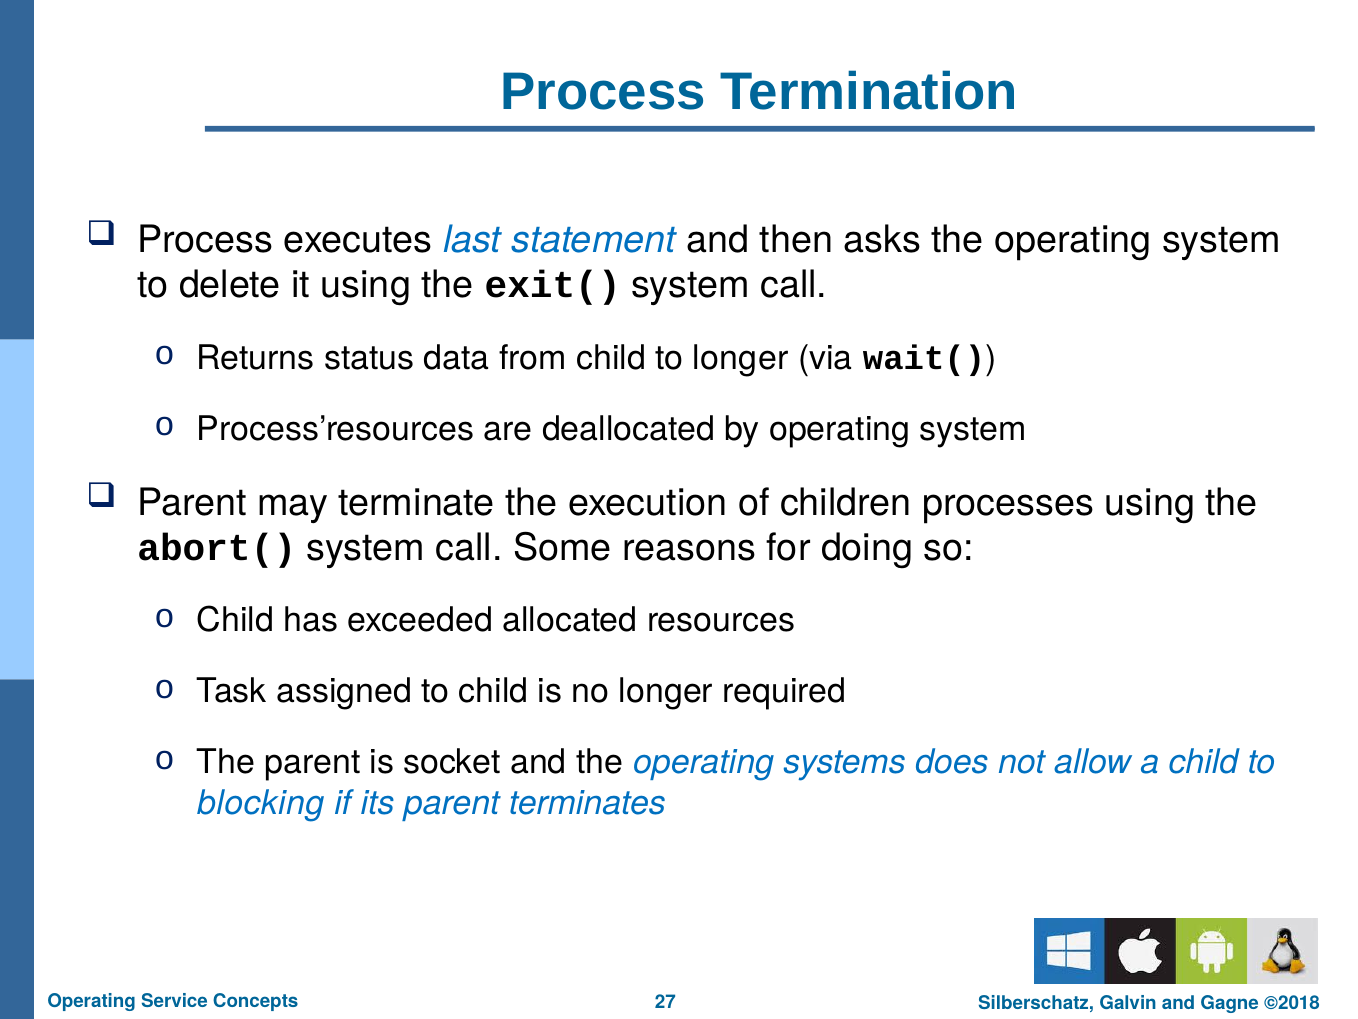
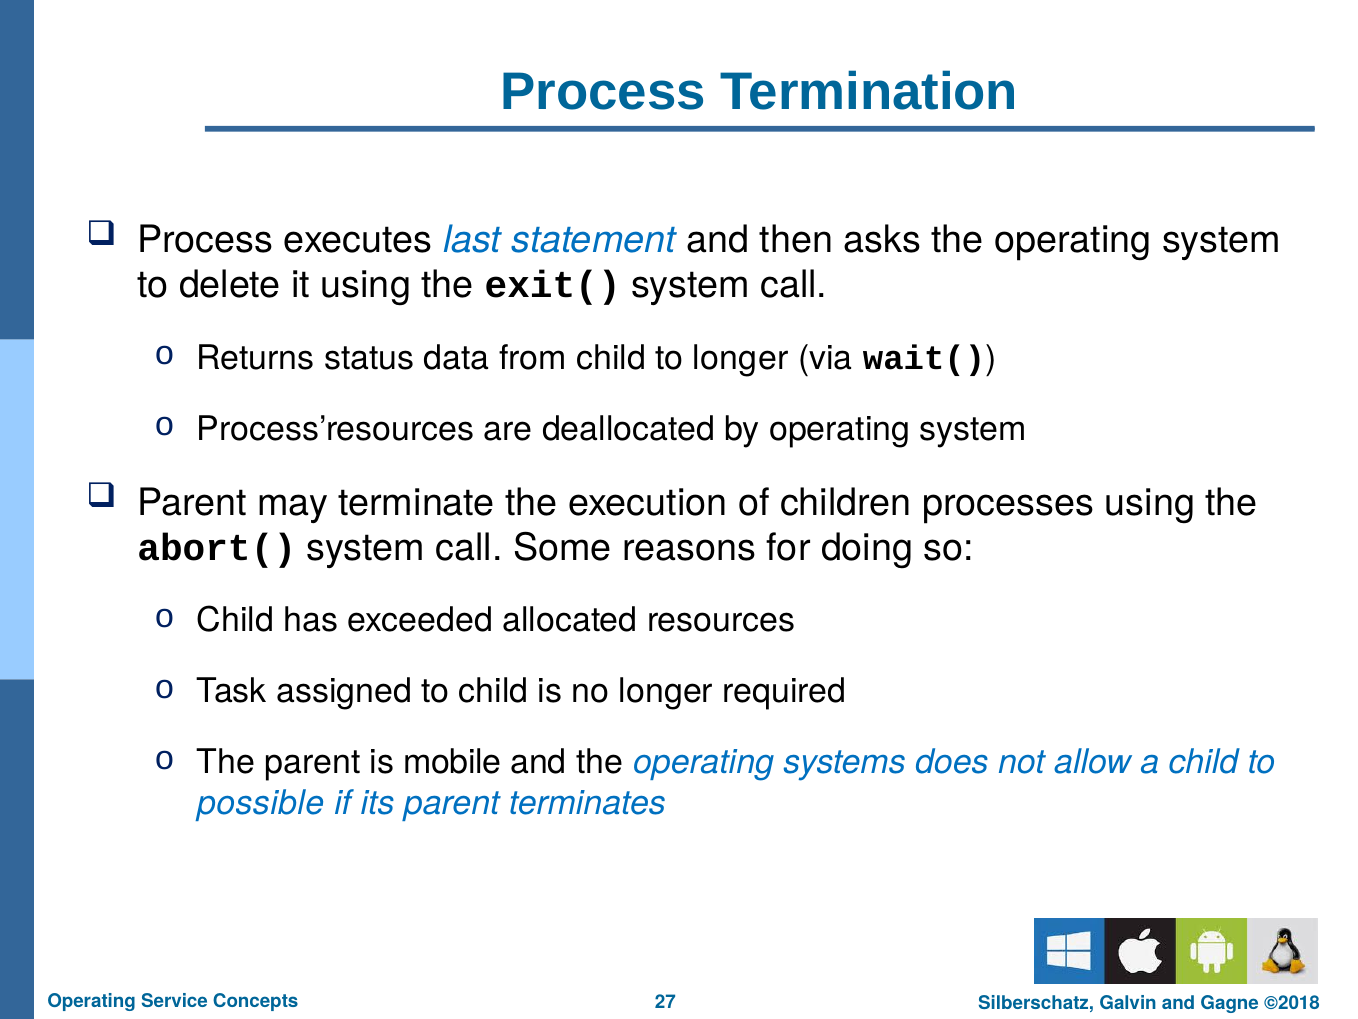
socket: socket -> mobile (452, 762)
blocking: blocking -> possible (261, 803)
